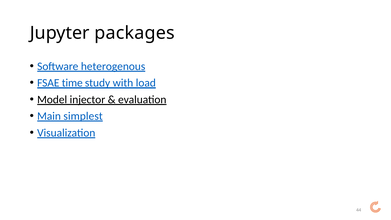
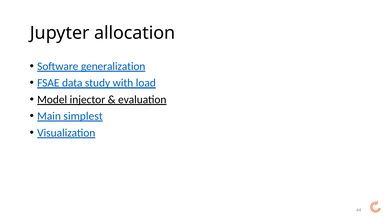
packages: packages -> allocation (135, 33)
heterogenous: heterogenous -> generalization (113, 66)
time: time -> data (72, 83)
